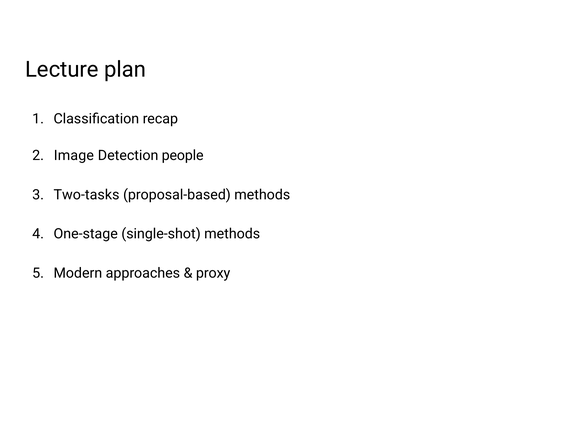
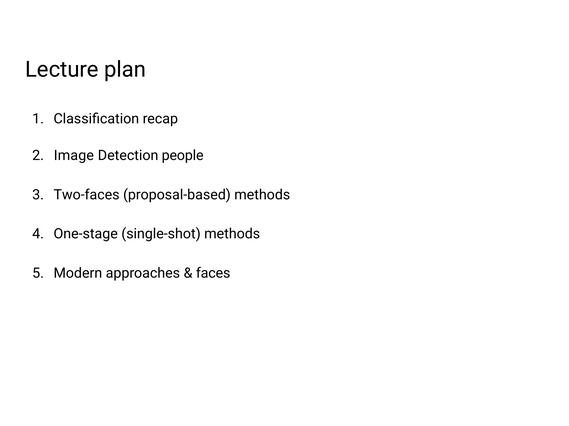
Two-tasks: Two-tasks -> Two-faces (87, 195)
proxy: proxy -> faces (213, 274)
